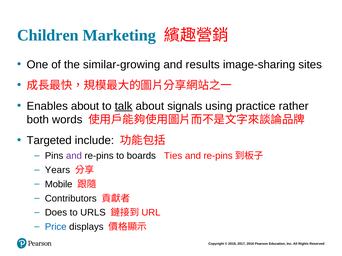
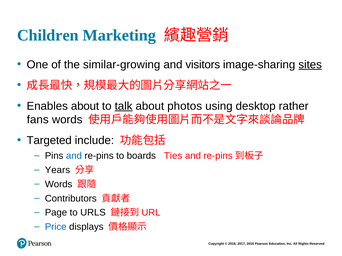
results: results -> visitors (203, 65)
sites underline: none -> present (310, 65)
signals: signals -> photos (185, 106)
practice: practice -> desktop (256, 106)
both: both -> fans (38, 120)
and colour: purple -> blue (74, 156)
Mobile: Mobile -> Words (59, 185)
Does: Does -> Page (56, 213)
